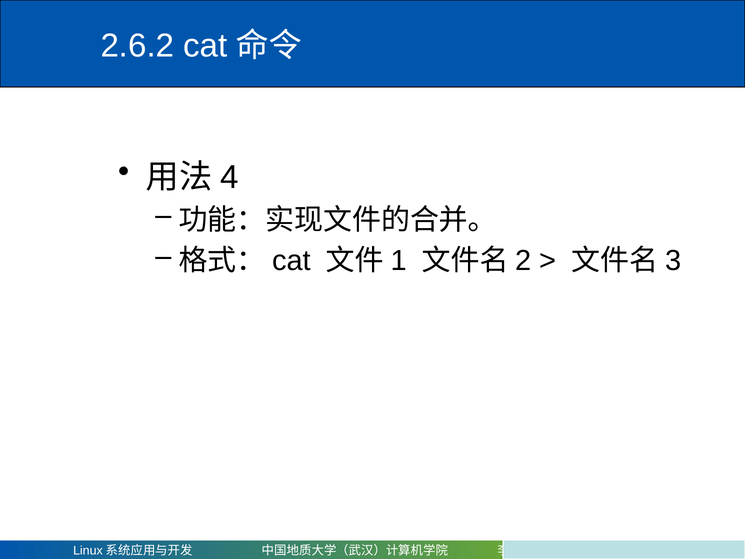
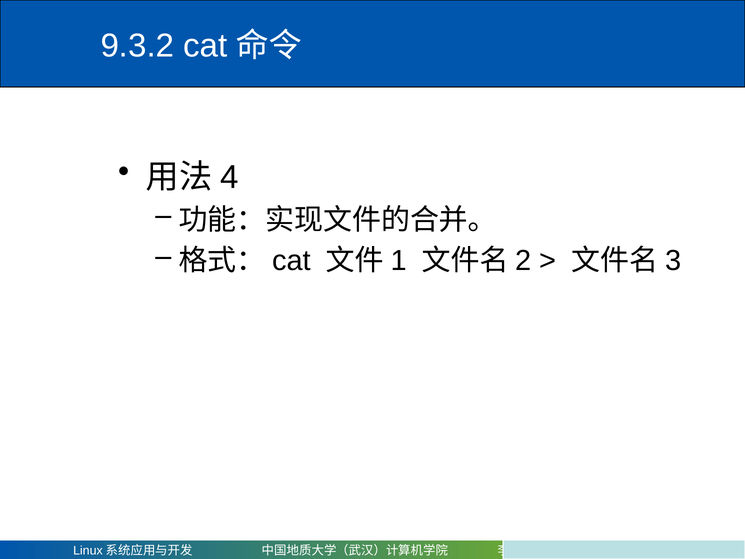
2.6.2: 2.6.2 -> 9.3.2 (137, 46)
